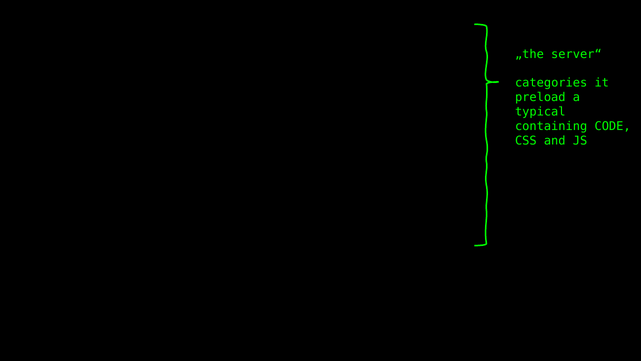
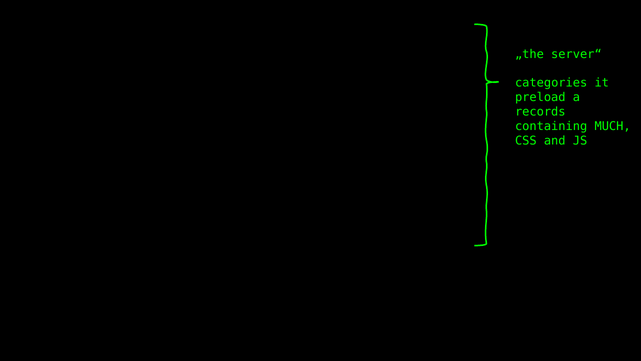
typical: typical -> records (540, 112)
CODE: CODE -> MUCH (613, 126)
